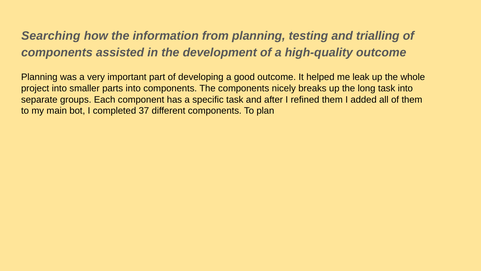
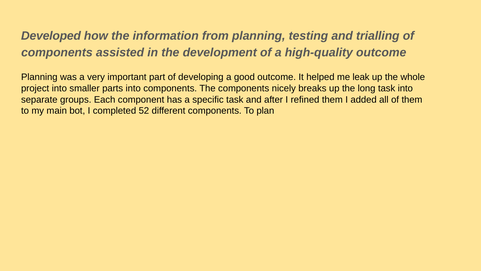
Searching: Searching -> Developed (51, 36)
37: 37 -> 52 (144, 111)
